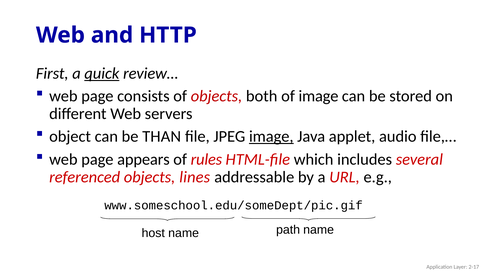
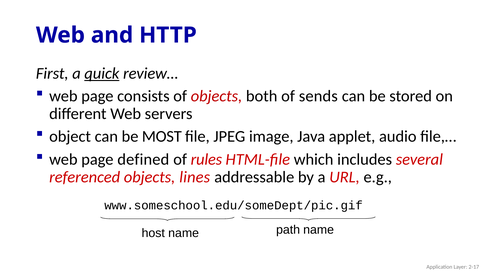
of image: image -> sends (318, 96)
THAN: THAN -> MOST (162, 137)
image underline: present -> none (271, 137)
appears: appears -> defined (143, 160)
